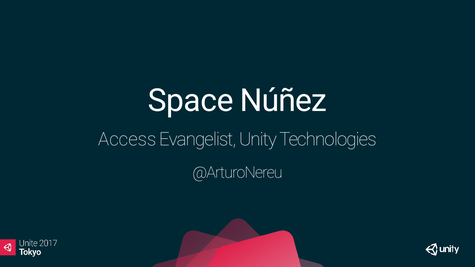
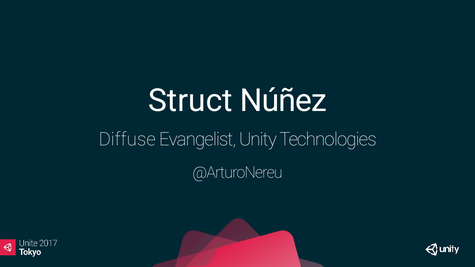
Space: Space -> Struct (190, 101)
Access: Access -> Diffuse (127, 140)
